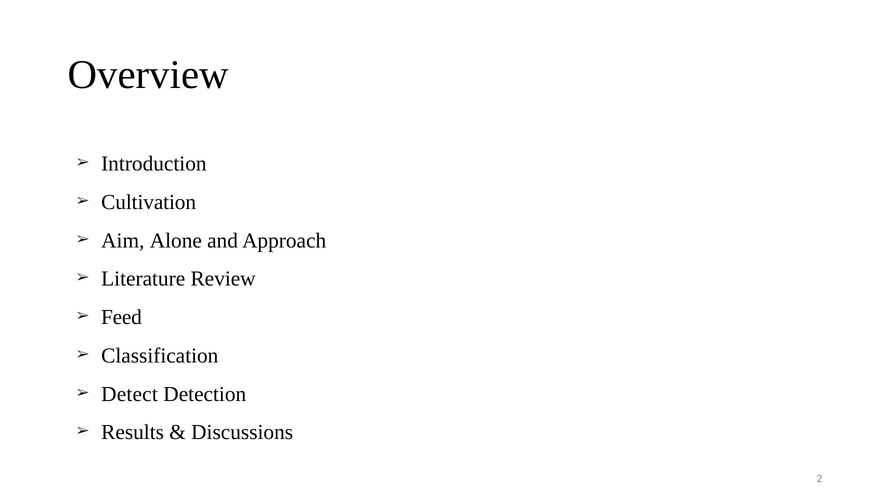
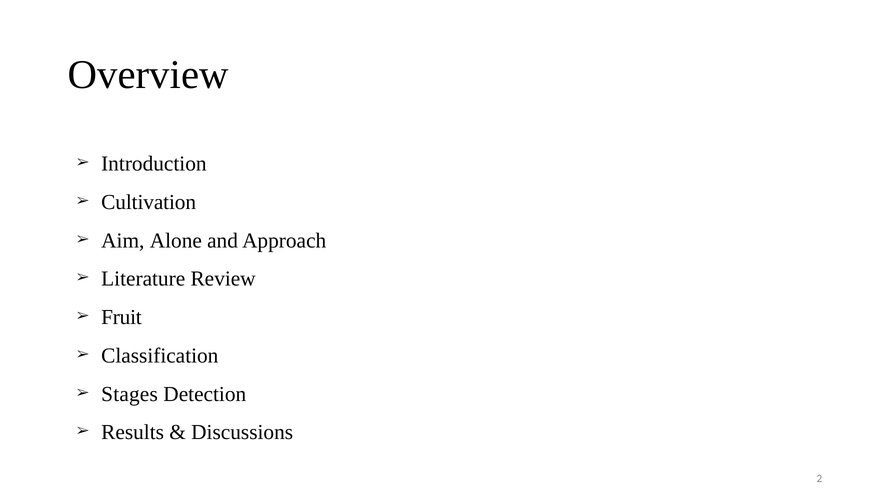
Feed: Feed -> Fruit (121, 317)
Detect: Detect -> Stages (130, 394)
